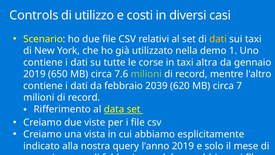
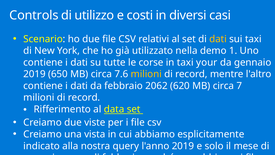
altra: altra -> your (207, 62)
milioni colour: light green -> yellow (146, 74)
2039: 2039 -> 2062 (156, 86)
